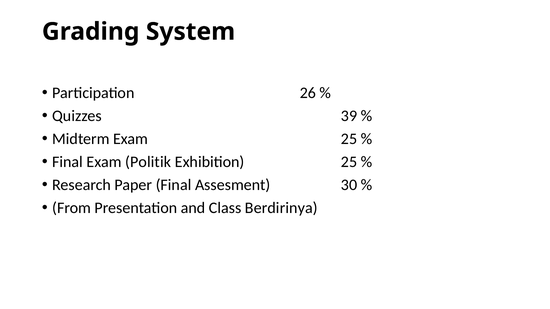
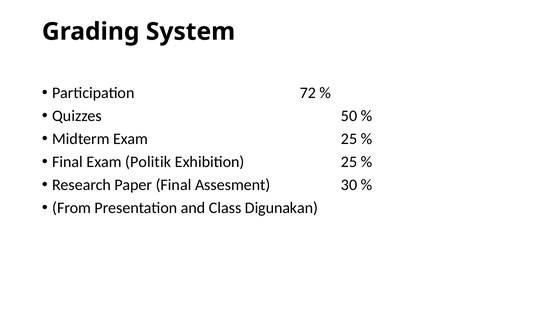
26: 26 -> 72 (308, 93)
39: 39 -> 50 (349, 116)
Berdirinya: Berdirinya -> Digunakan (281, 208)
